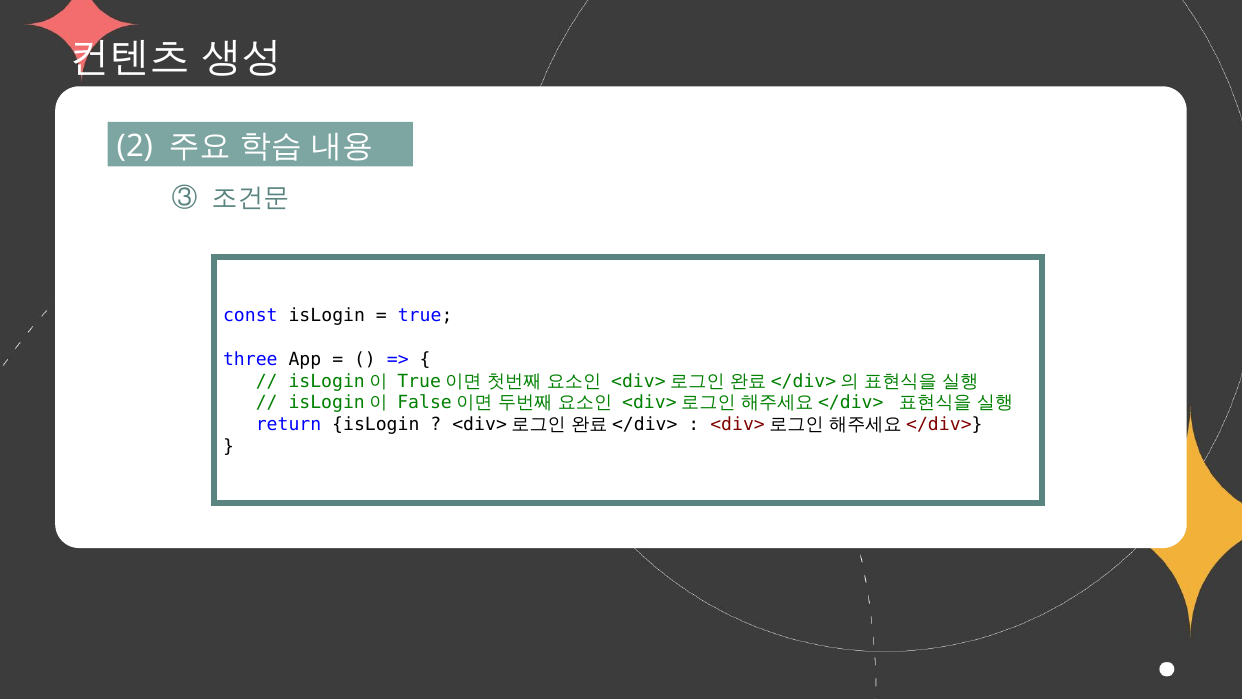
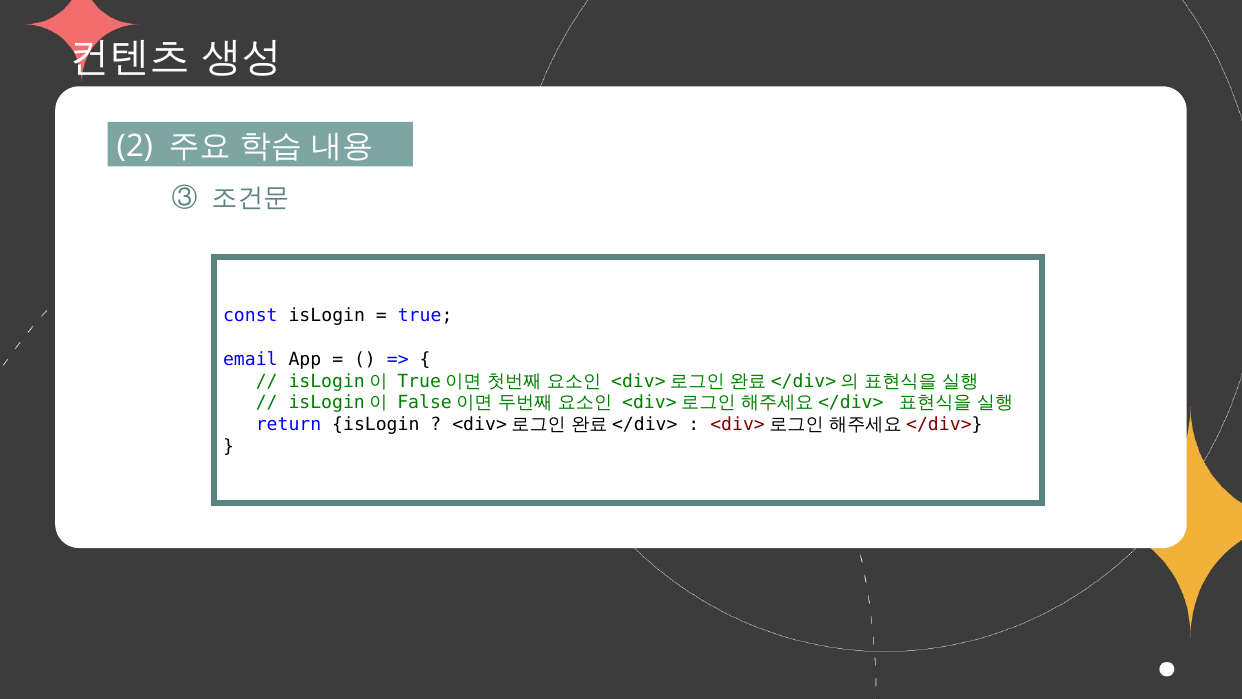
three: three -> email (250, 359)
